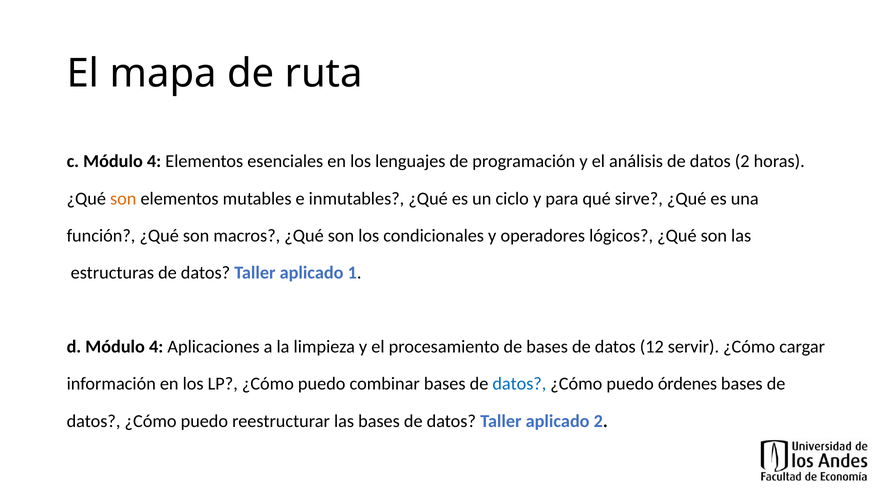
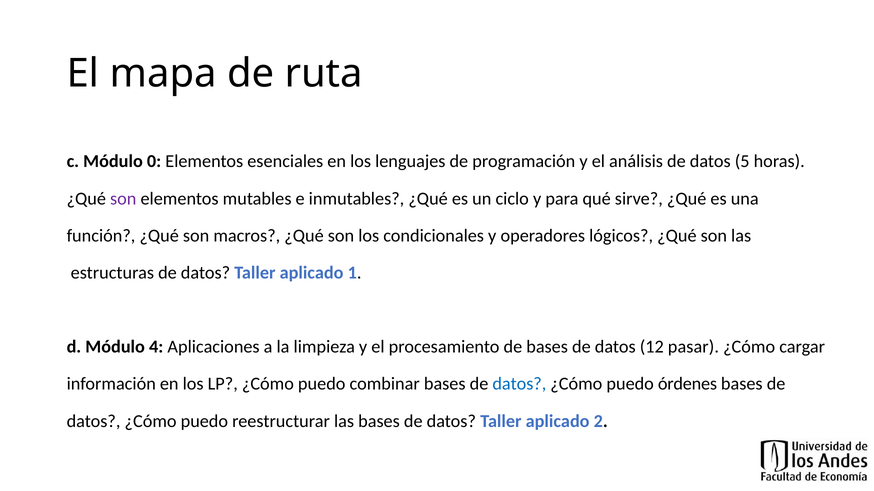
c Módulo 4: 4 -> 0 (154, 162)
datos 2: 2 -> 5 (742, 162)
son colour: orange -> purple (123, 199)
servir: servir -> pasar (693, 347)
